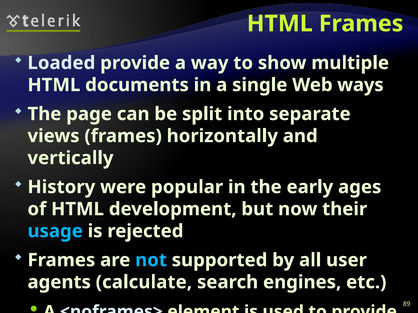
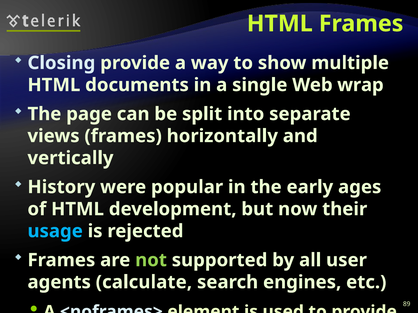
Loaded: Loaded -> Closing (61, 63)
ways: ways -> wrap (360, 85)
not colour: light blue -> light green (151, 261)
